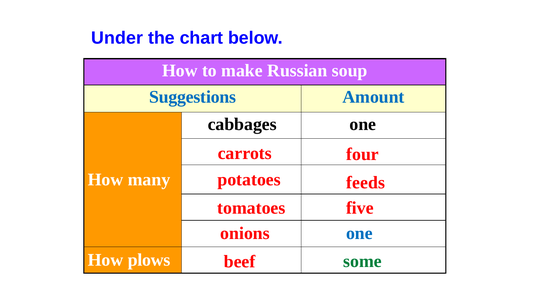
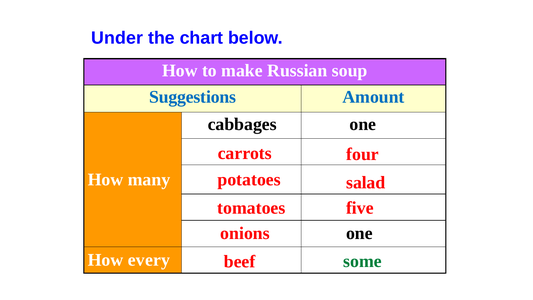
feeds: feeds -> salad (366, 183)
one colour: blue -> black (359, 233)
plows: plows -> every (149, 260)
